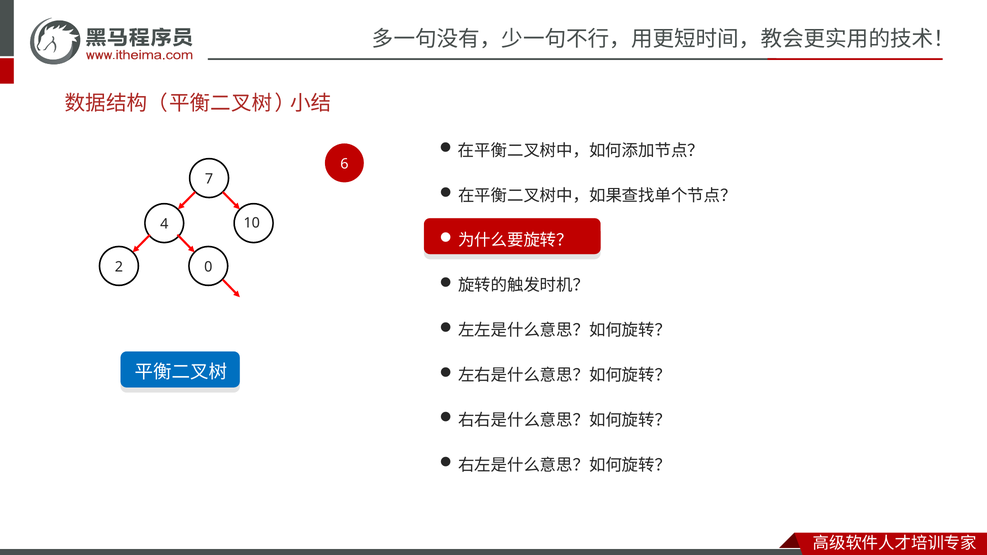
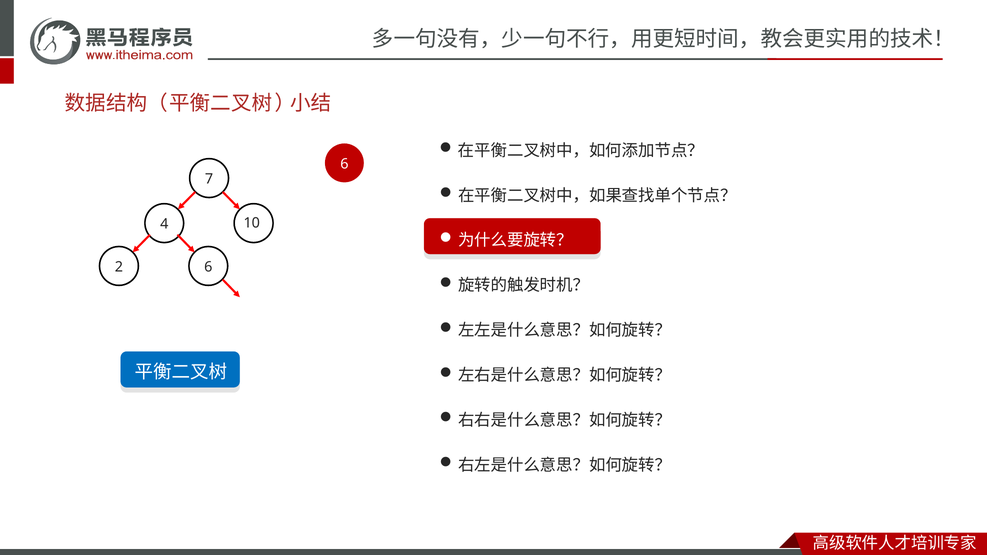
2 0: 0 -> 6 (208, 267)
